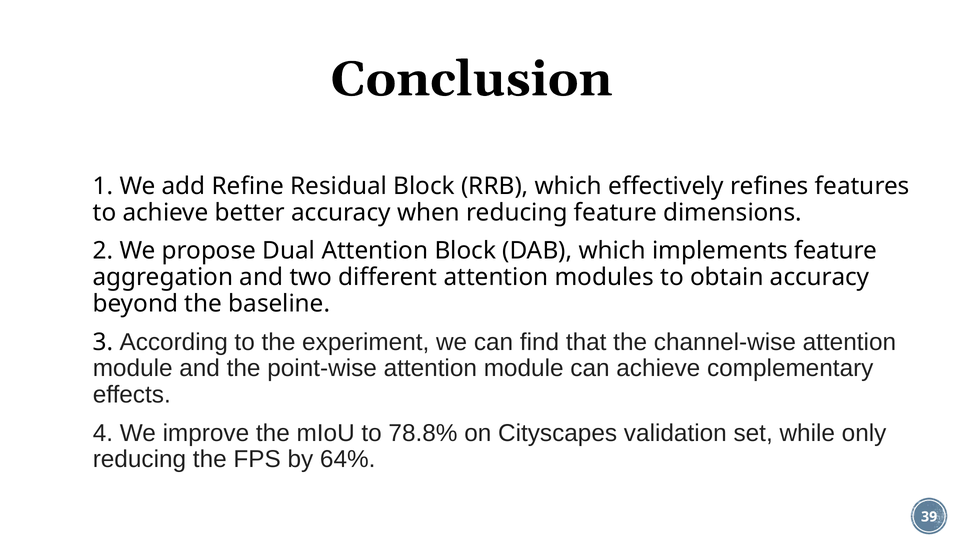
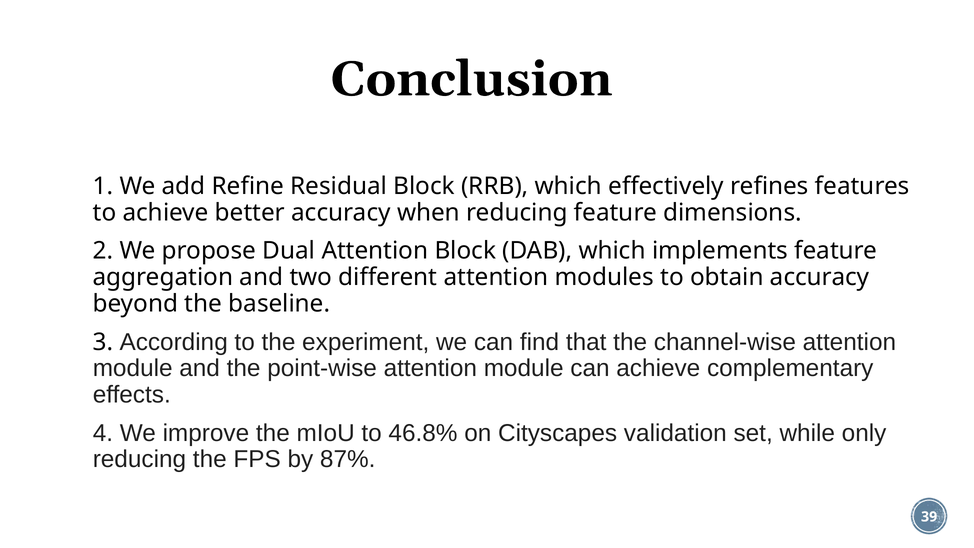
78.8%: 78.8% -> 46.8% (423, 433)
64%: 64% -> 87% (348, 459)
